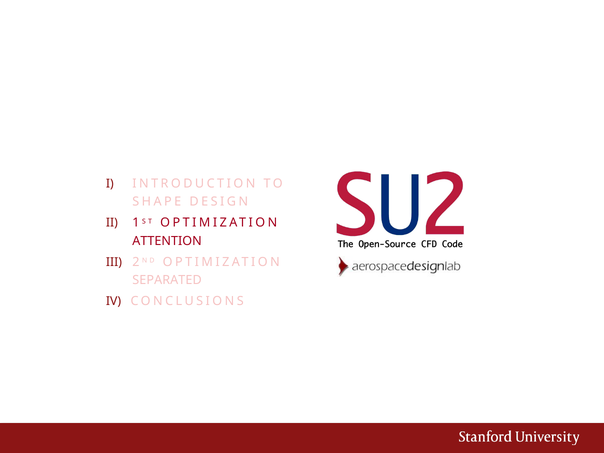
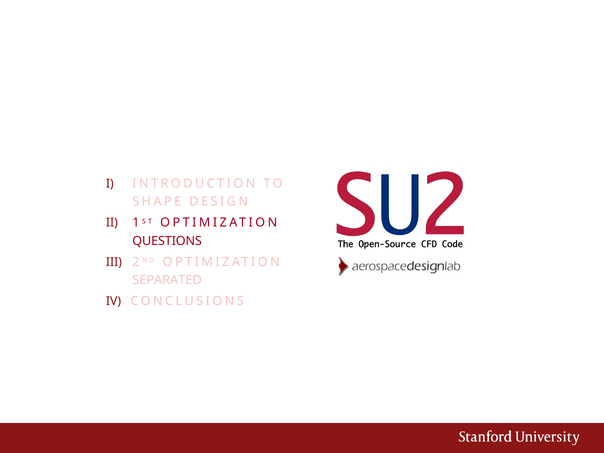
ATTENTION: ATTENTION -> QUESTIONS (167, 241)
